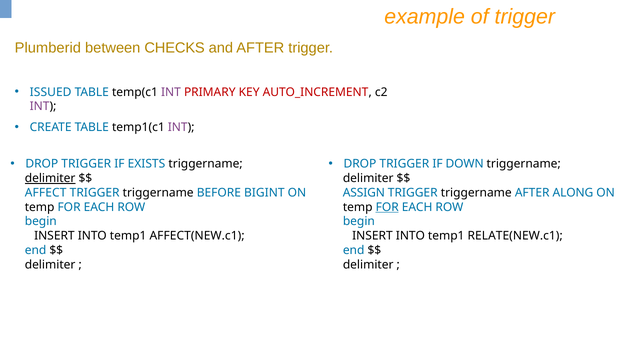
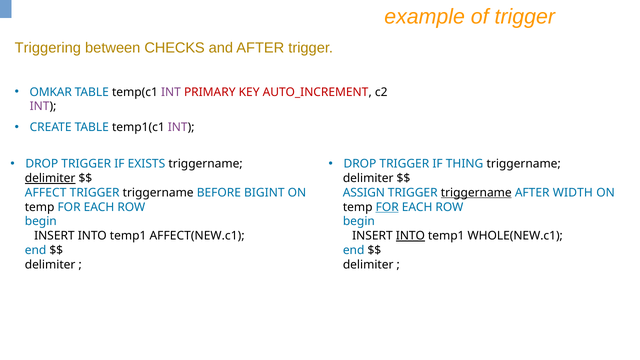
Plumberid: Plumberid -> Triggering (48, 48)
ISSUED: ISSUED -> OMKAR (51, 92)
DOWN: DOWN -> THING (465, 164)
triggername underline: none -> present (476, 193)
ALONG: ALONG -> WIDTH (573, 193)
INTO underline: none -> present (410, 236)
RELATE(NEW.c1: RELATE(NEW.c1 -> WHOLE(NEW.c1 (515, 236)
